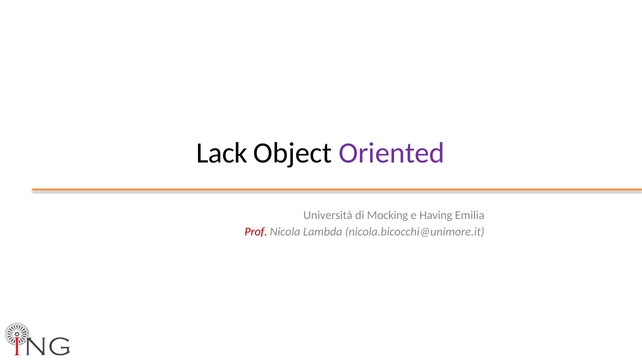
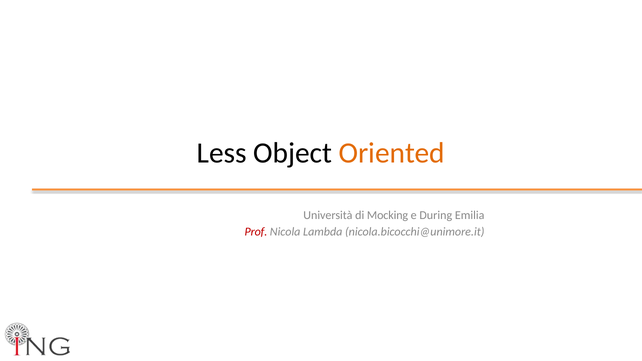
Lack: Lack -> Less (222, 153)
Oriented colour: purple -> orange (392, 153)
Having: Having -> During (436, 215)
